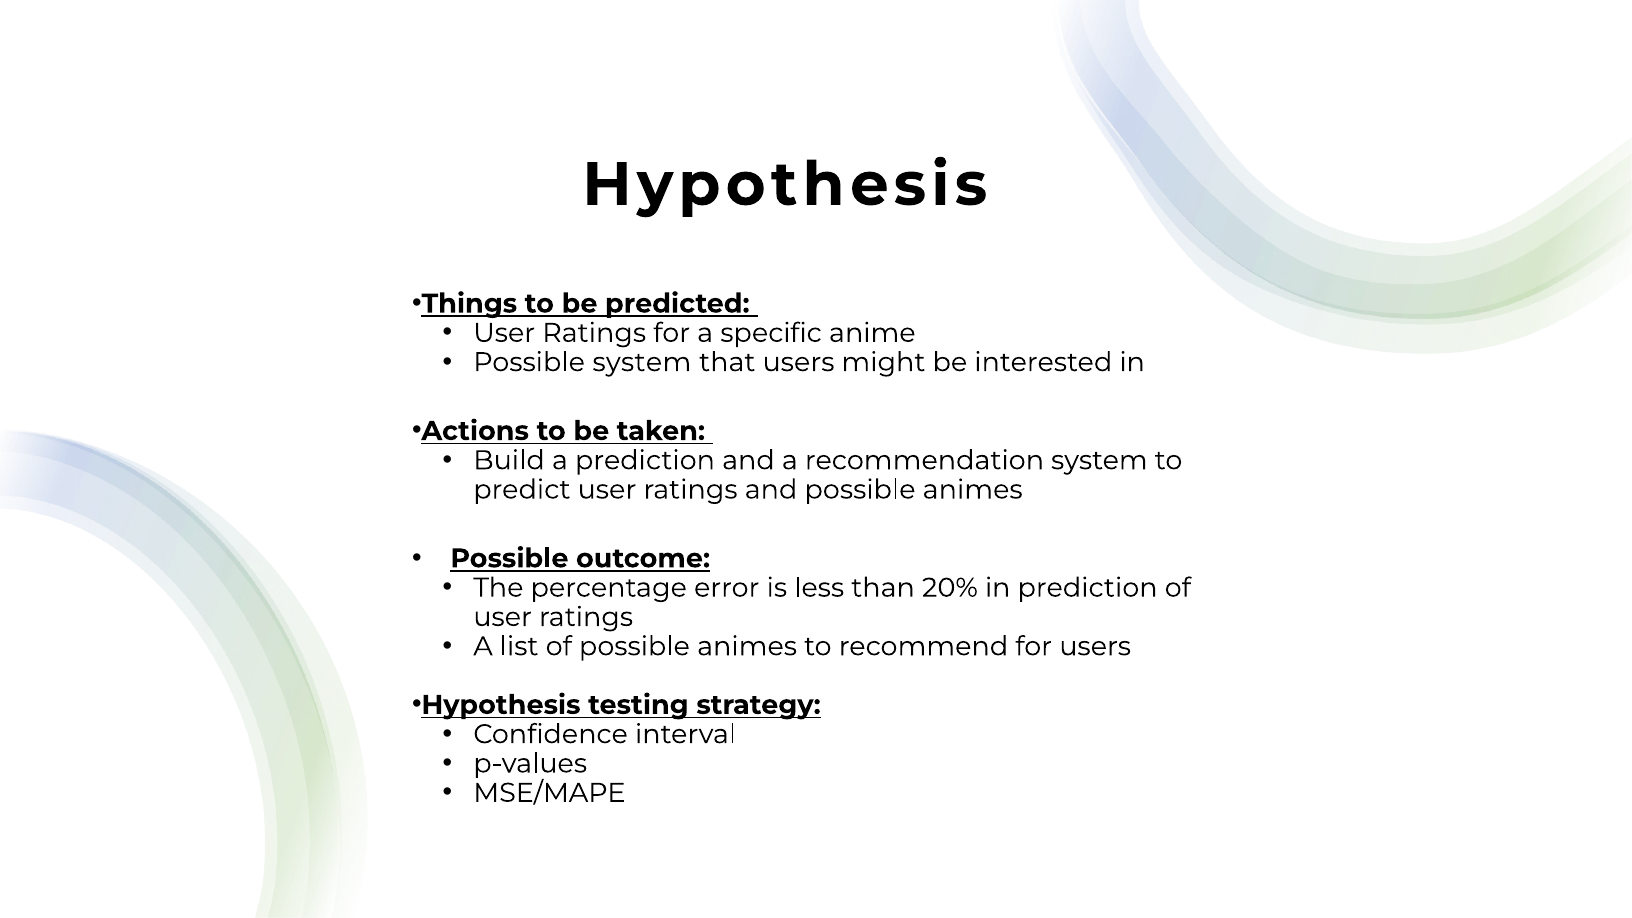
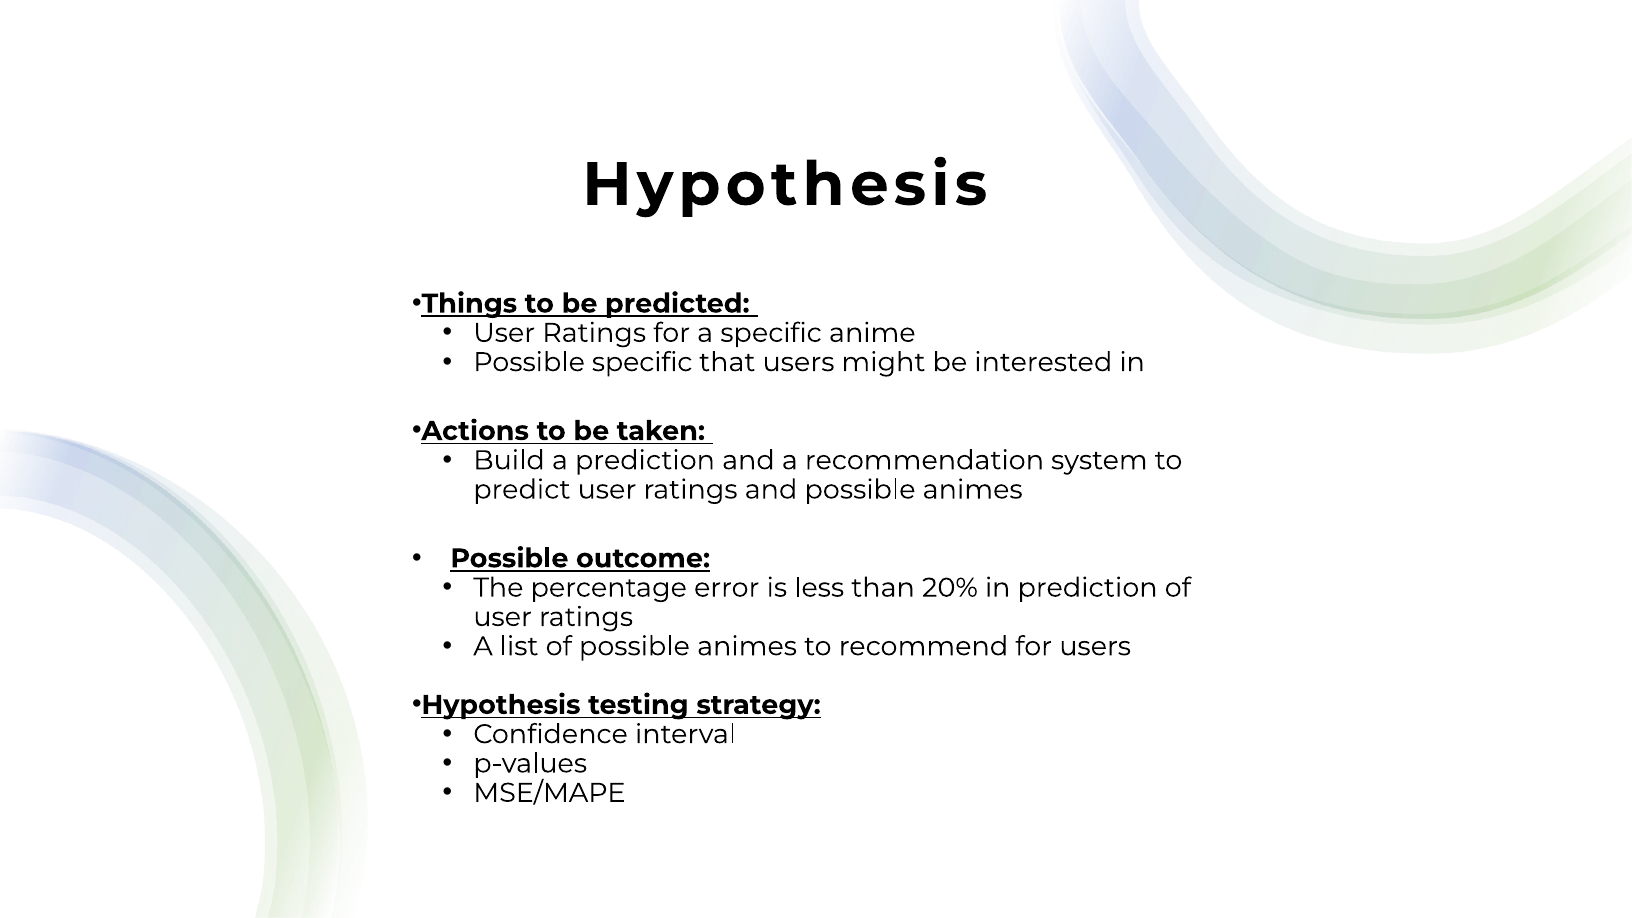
Possible system: system -> specific (642, 362)
